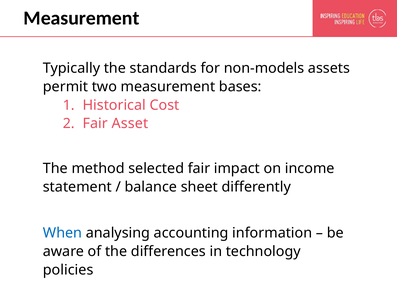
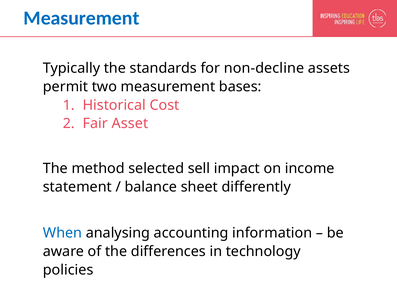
Measurement colour: black -> blue (81, 18)
non-models: non-models -> non-decline (264, 68)
selected fair: fair -> sell (199, 169)
